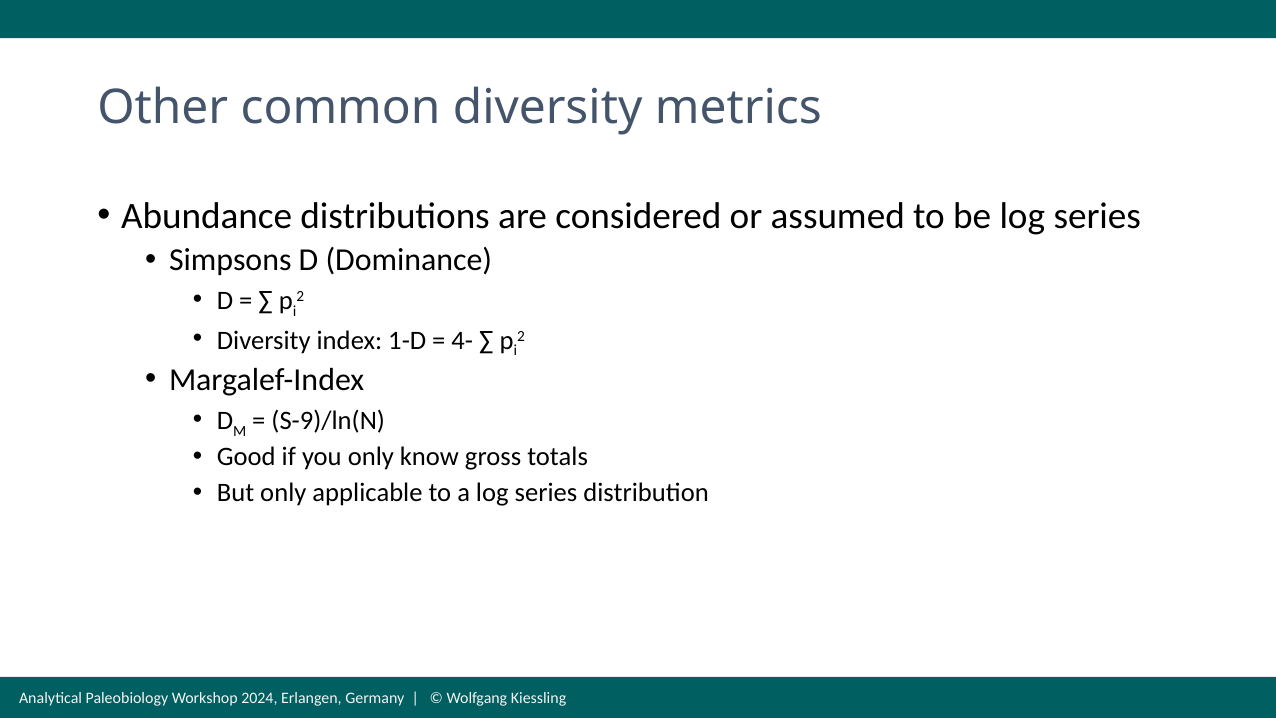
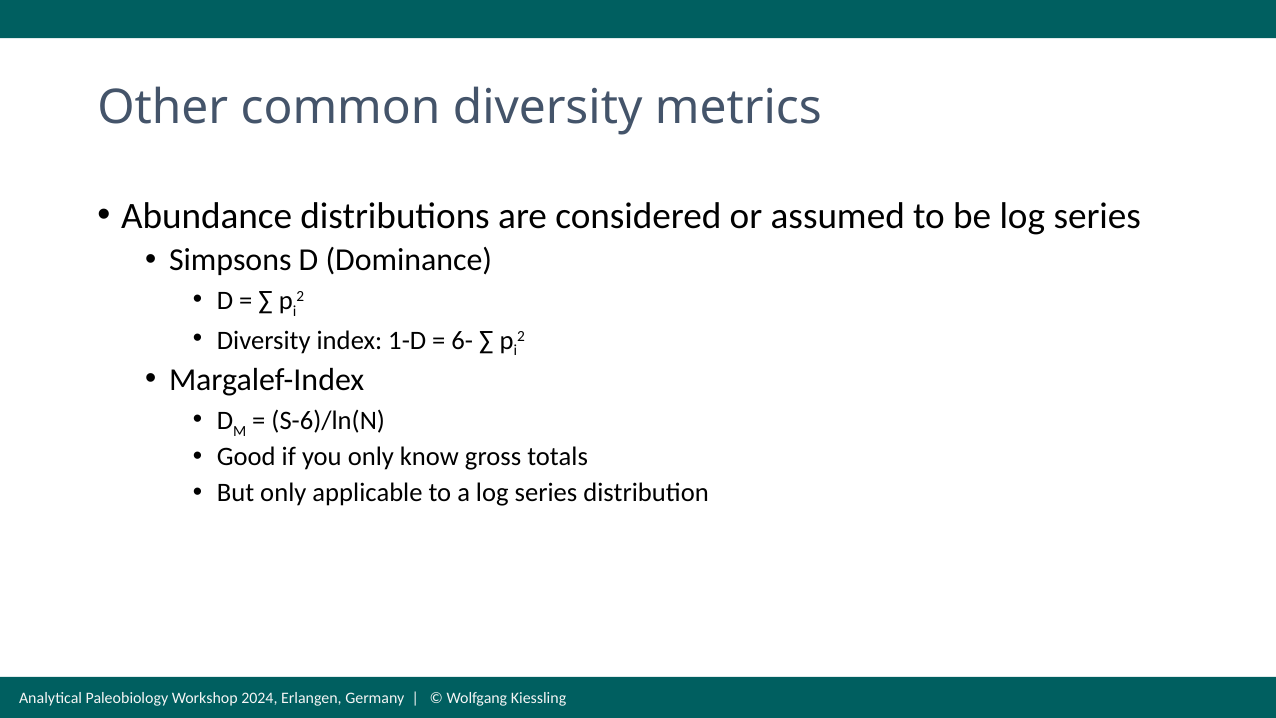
4-: 4- -> 6- (462, 340)
S-9)/ln(N: S-9)/ln(N -> S-6)/ln(N (328, 421)
